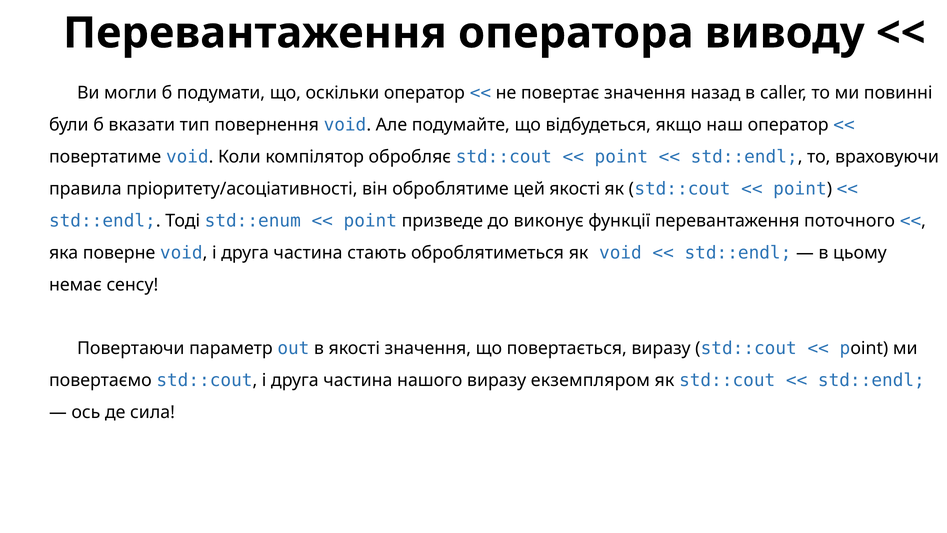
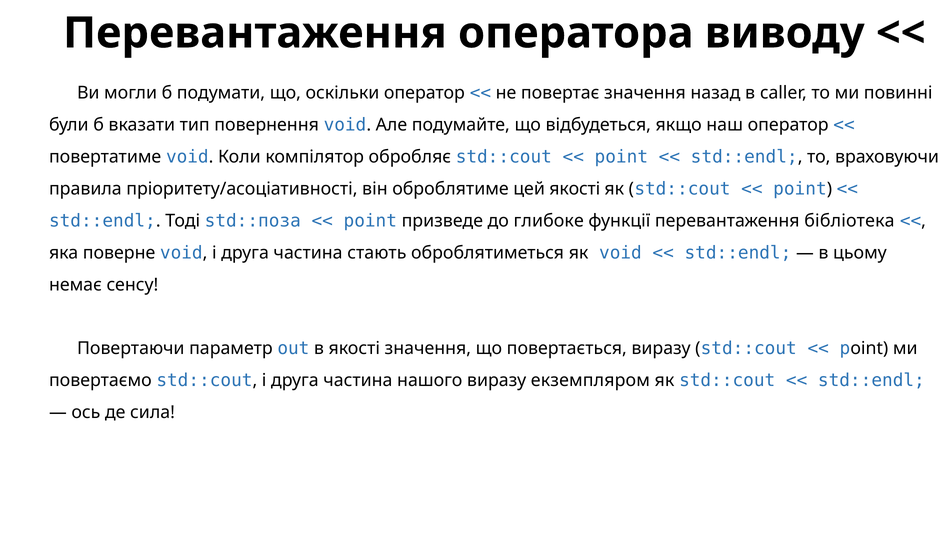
std::enum: std::enum -> std::поза (253, 221)
виконує: виконує -> глибоке (549, 221)
поточного: поточного -> бібліотека (849, 221)
